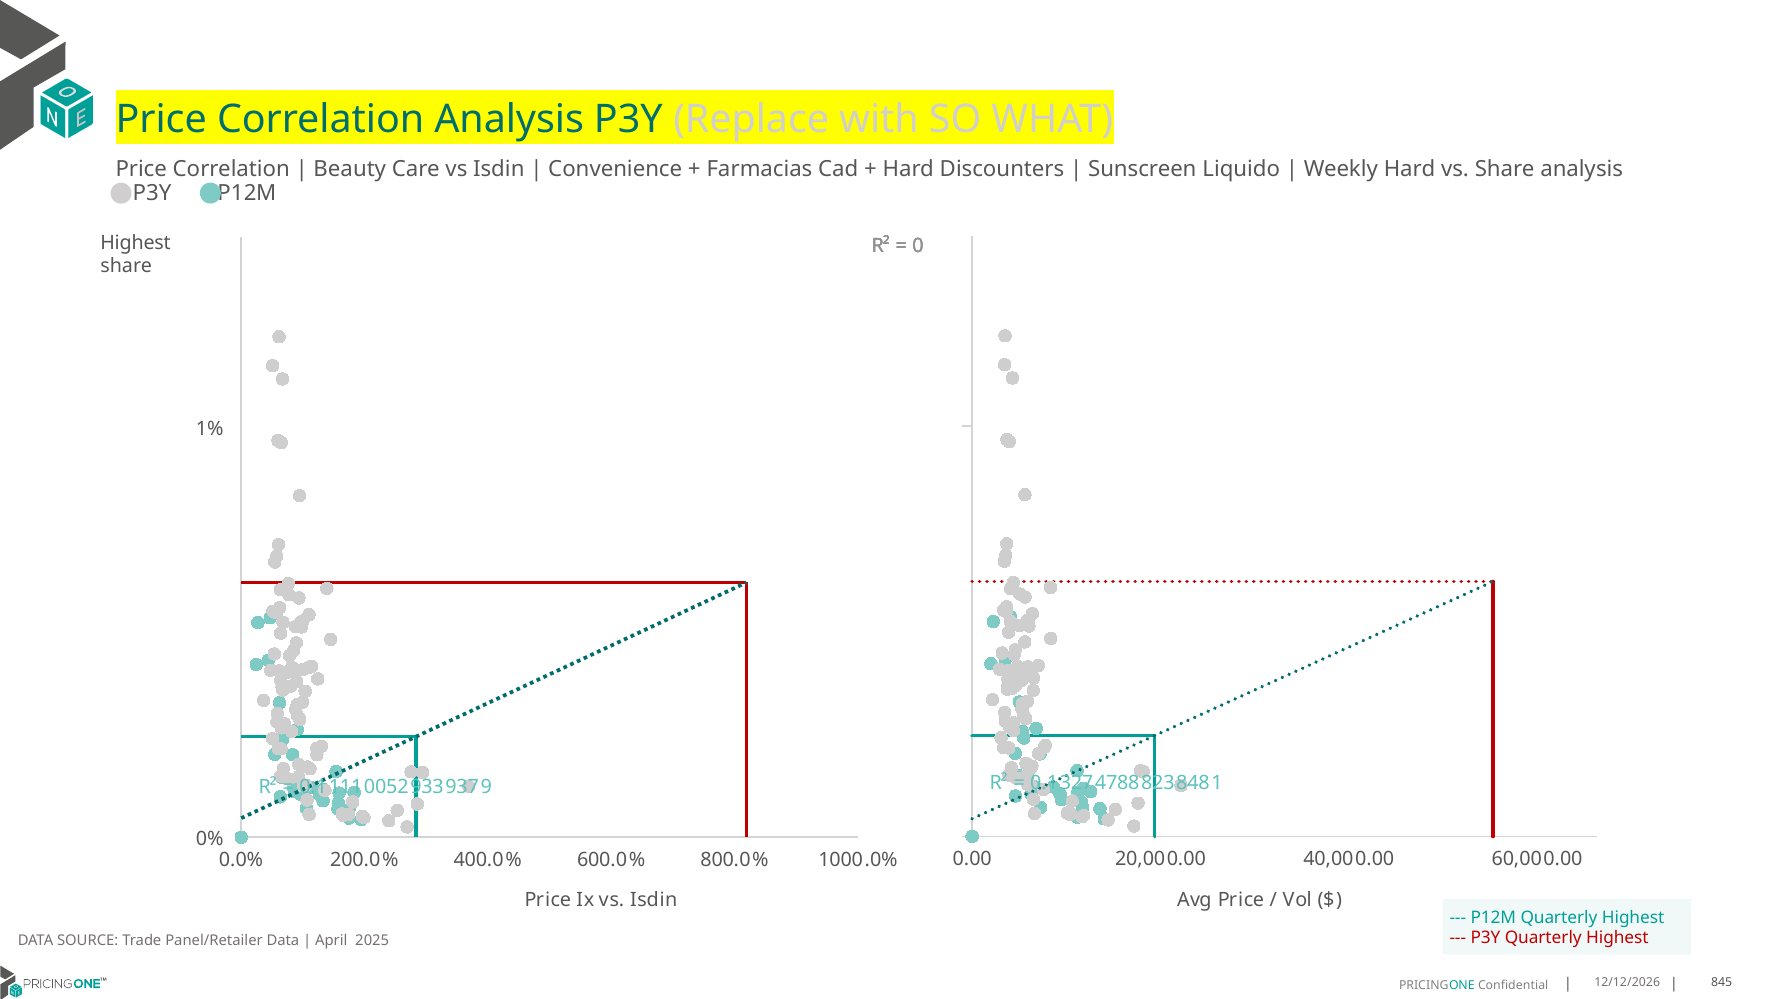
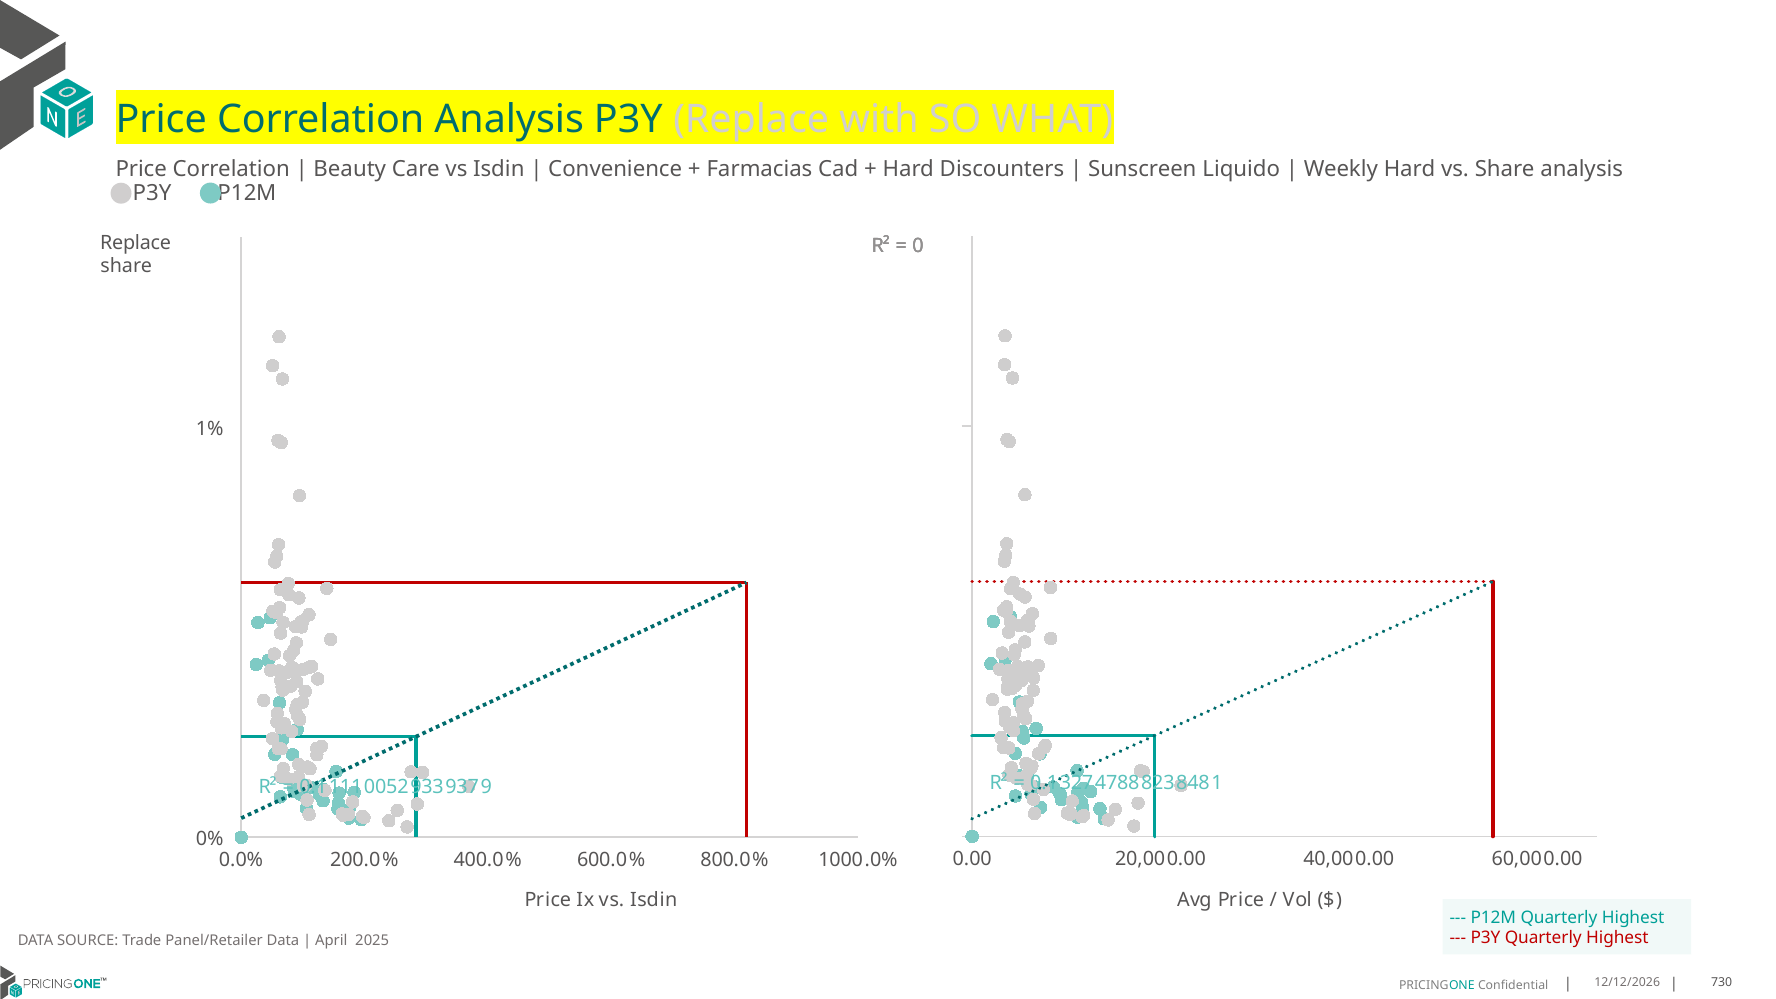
Highest: Highest -> Replace (136, 243)
845: 845 -> 730 (1722, 982)
